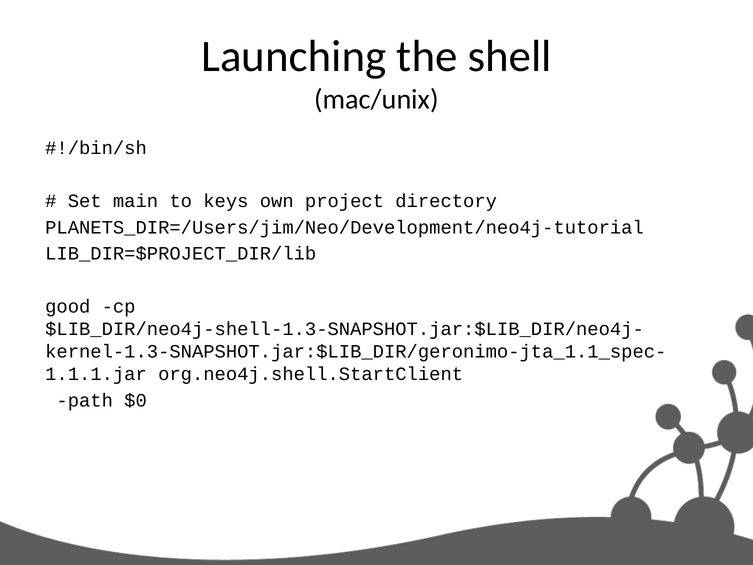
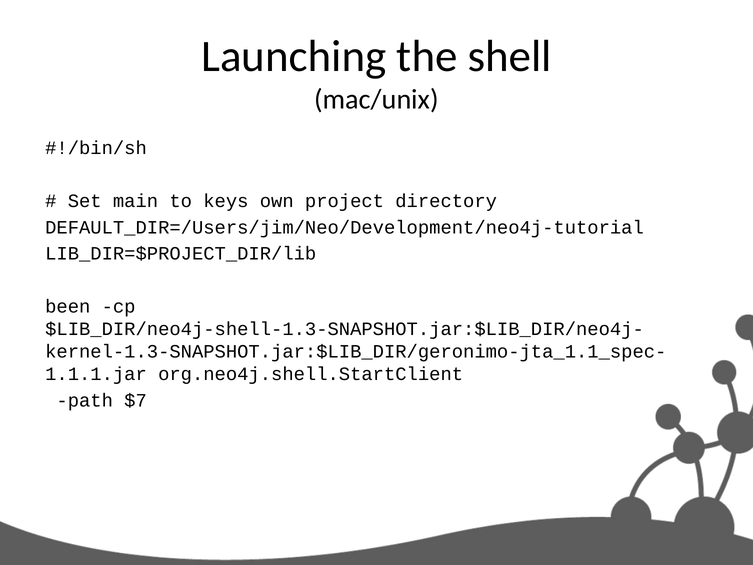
PLANETS_DIR=/Users/jim/Neo/Development/neo4j-tutorial: PLANETS_DIR=/Users/jim/Neo/Development/neo4j-tutorial -> DEFAULT_DIR=/Users/jim/Neo/Development/neo4j-tutorial (344, 227)
good: good -> been (68, 306)
$0: $0 -> $7 (136, 400)
